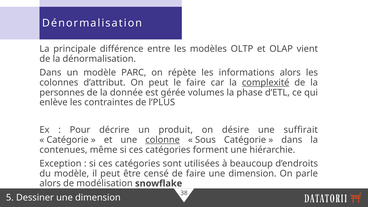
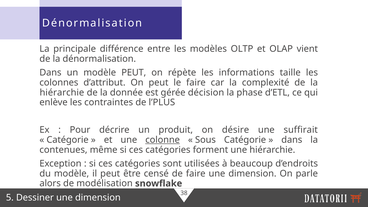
modèle PARC: PARC -> PEUT (134, 73)
informations alors: alors -> taille (290, 73)
complexité underline: present -> none (266, 83)
personnes: personnes -> hiérarchie (62, 92)
volumes: volumes -> décision (206, 92)
